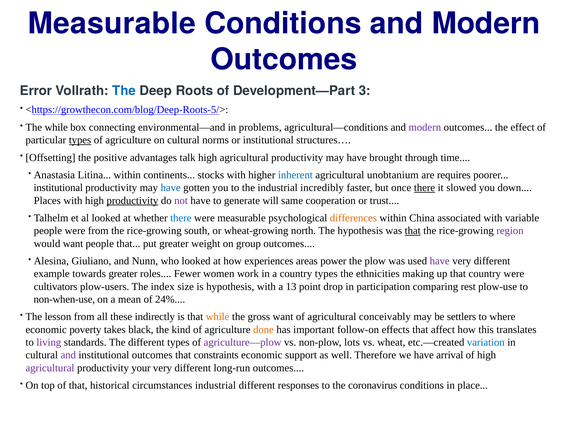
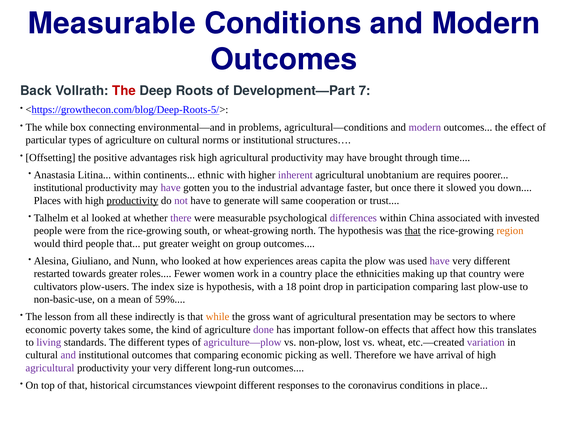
Error: Error -> Back (36, 91)
The colour: blue -> red (124, 91)
3: 3 -> 7 (365, 91)
types underline: present -> none (80, 140)
talk: talk -> risk (188, 157)
stocks: stocks -> ethnic (211, 175)
inherent colour: blue -> purple (295, 175)
have colour: blue -> purple (171, 188)
incredibly: incredibly -> advantage (322, 188)
there underline: present -> none (425, 188)
there colour: blue -> purple (181, 218)
differences colour: orange -> purple (353, 218)
variable: variable -> invested (522, 218)
region colour: purple -> orange (510, 231)
would want: want -> third (73, 243)
power: power -> capita (333, 261)
example: example -> restarted (52, 274)
country types: types -> place (326, 274)
13: 13 -> 18 (291, 286)
rest: rest -> last (468, 286)
non-when-use: non-when-use -> non-basic-use (64, 299)
24%: 24% -> 59% (170, 299)
conceivably: conceivably -> presentation (385, 317)
settlers: settlers -> sectors (462, 317)
black: black -> some (141, 329)
done colour: orange -> purple (263, 329)
lots: lots -> lost (352, 342)
variation colour: blue -> purple (486, 342)
that constraints: constraints -> comparing (216, 355)
support: support -> picking (301, 355)
circumstances industrial: industrial -> viewpoint (216, 385)
